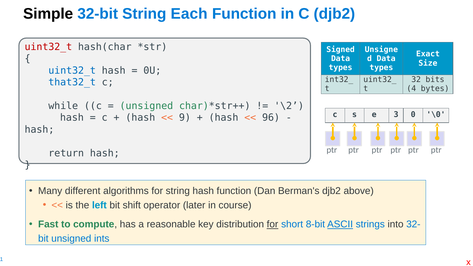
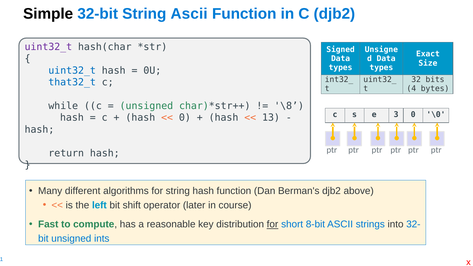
String Each: Each -> Ascii (189, 14)
uint32_t colour: red -> purple (48, 47)
\2: \2 -> \8 (289, 106)
9: 9 -> 0 (185, 118)
96: 96 -> 13 (271, 118)
ASCII underline: present -> none (340, 224)
